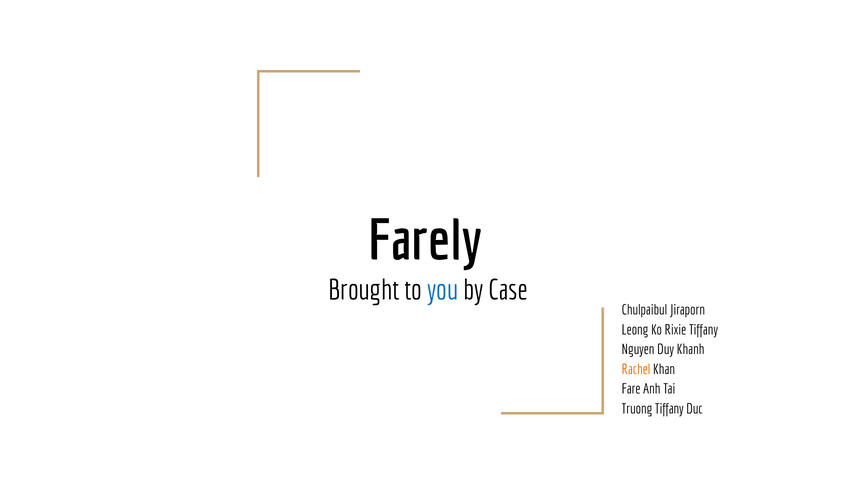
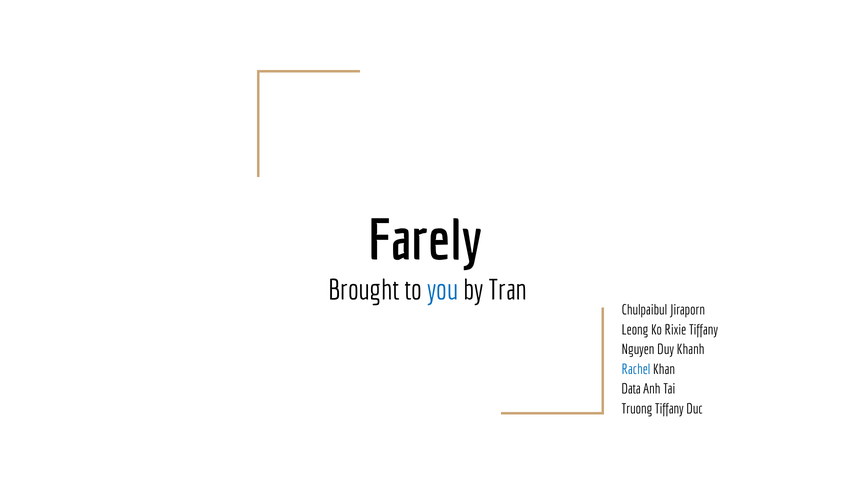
Case: Case -> Tran (508, 291)
Rachel colour: orange -> blue (636, 370)
Fare: Fare -> Data (631, 389)
